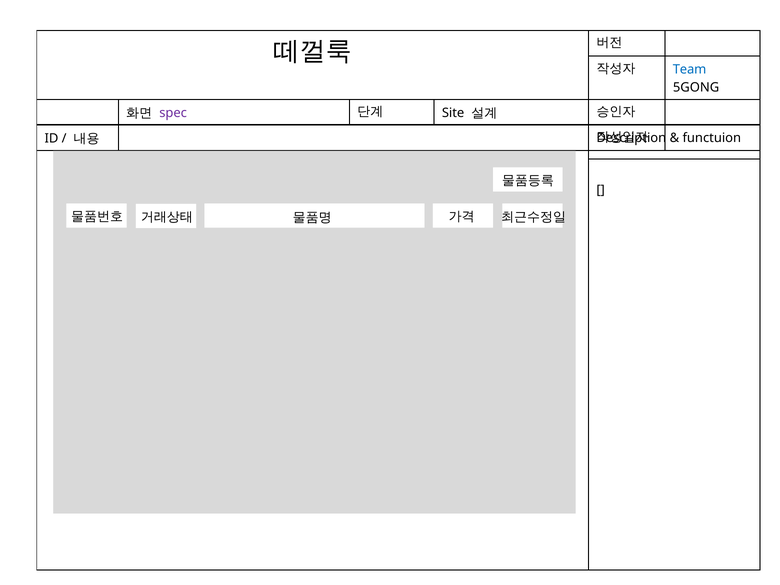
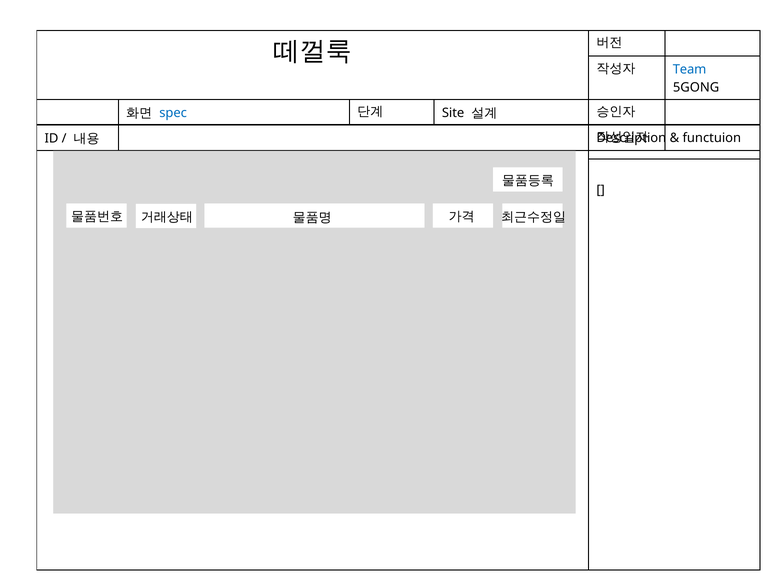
spec colour: purple -> blue (173, 113)
